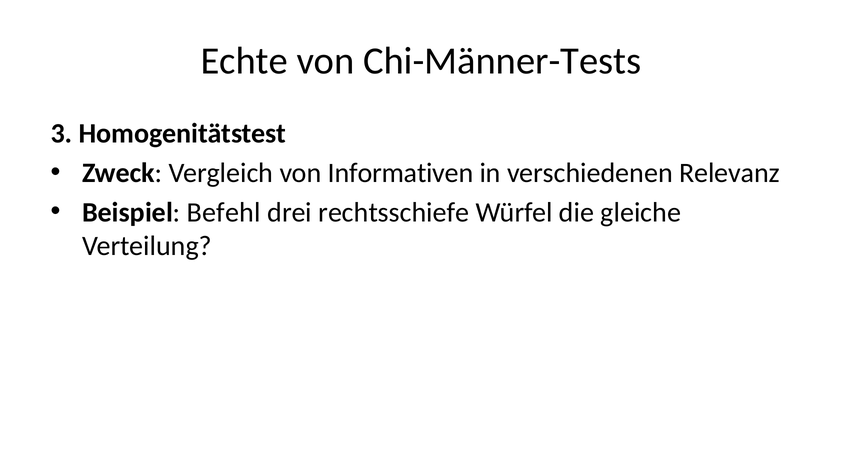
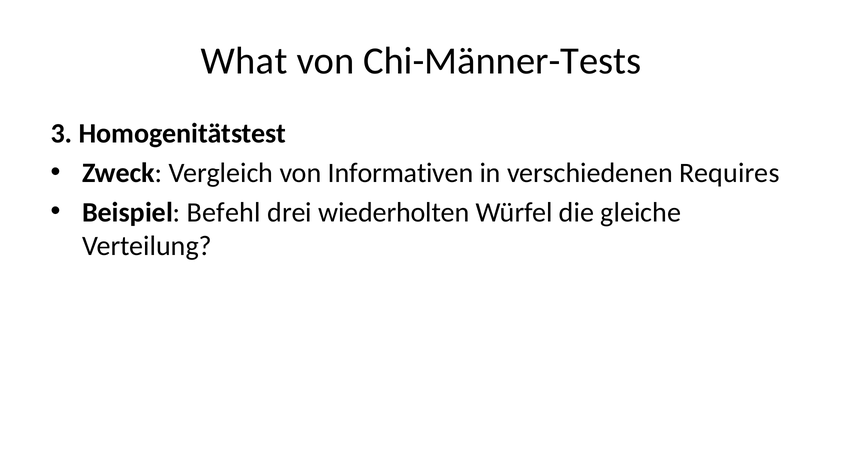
Echte: Echte -> What (244, 61)
Relevanz: Relevanz -> Requires (729, 173)
rechtsschiefe: rechtsschiefe -> wiederholten (394, 212)
